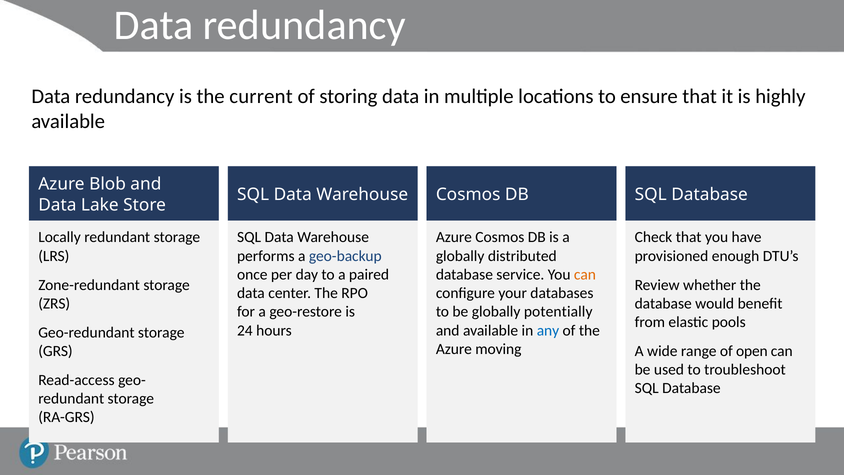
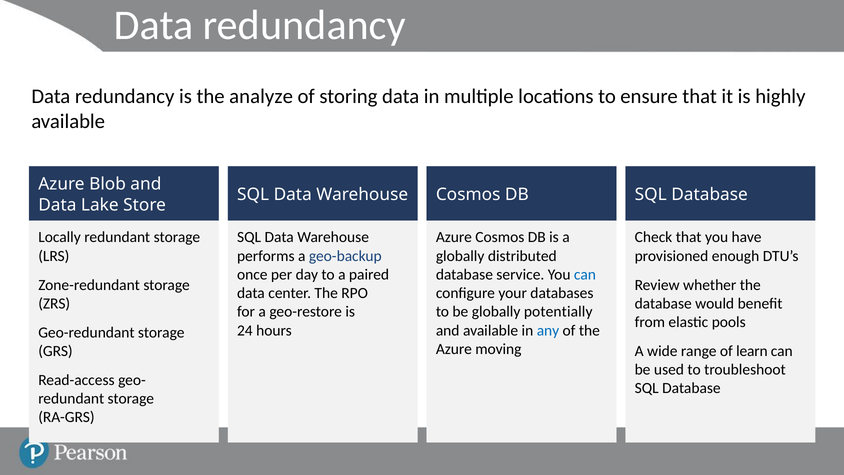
current: current -> analyze (261, 96)
can colour: orange -> blue (585, 274)
open: open -> learn (752, 351)
